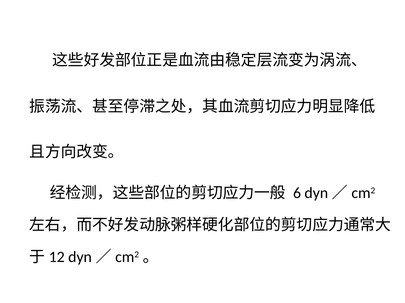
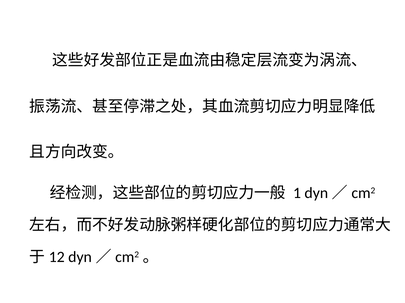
6: 6 -> 1 (297, 193)
